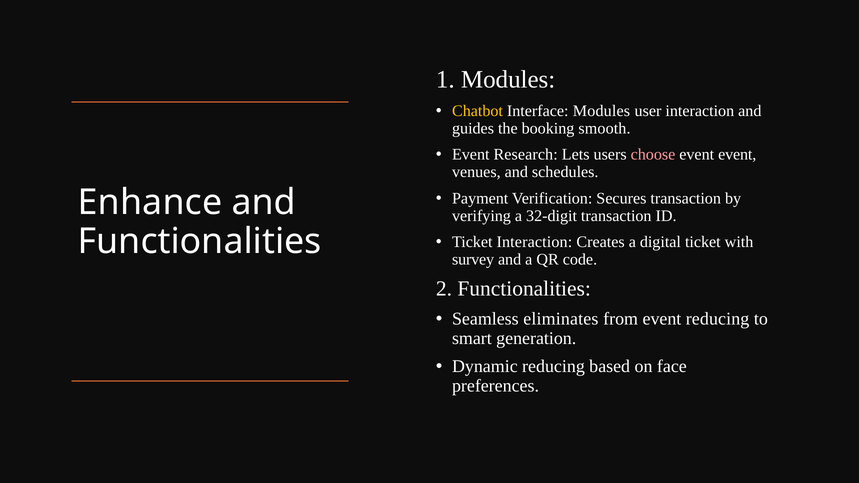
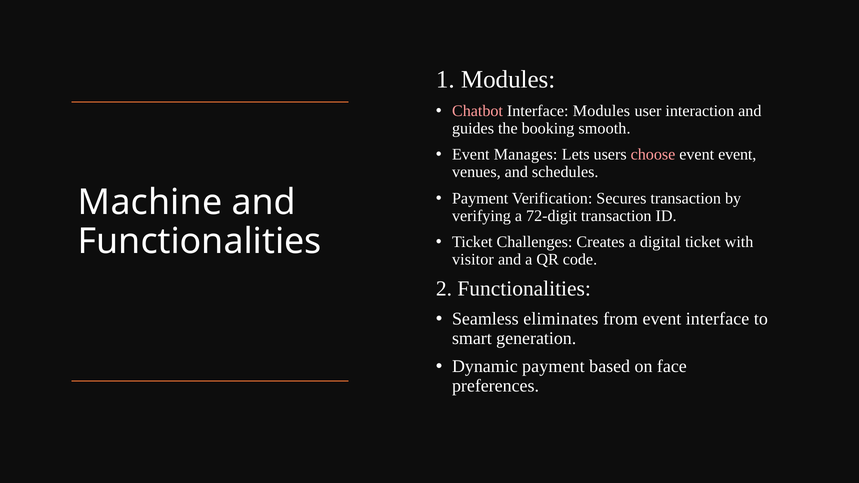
Chatbot colour: yellow -> pink (477, 111)
Research: Research -> Manages (526, 155)
Enhance: Enhance -> Machine (150, 203)
32-digit: 32-digit -> 72-digit (552, 216)
Ticket Interaction: Interaction -> Challenges (534, 242)
survey: survey -> visitor (473, 260)
event reducing: reducing -> interface (718, 319)
Dynamic reducing: reducing -> payment (553, 367)
